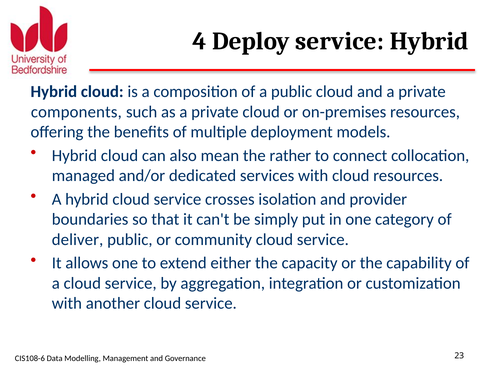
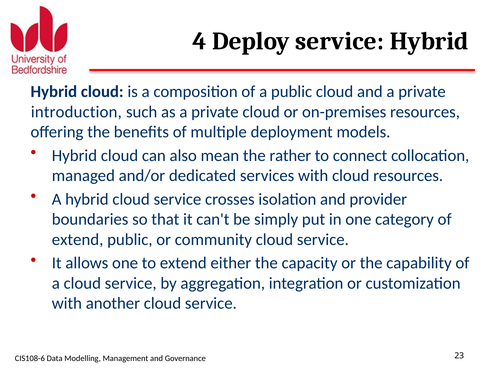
components: components -> introduction (76, 112)
deliver: deliver -> extend (78, 239)
